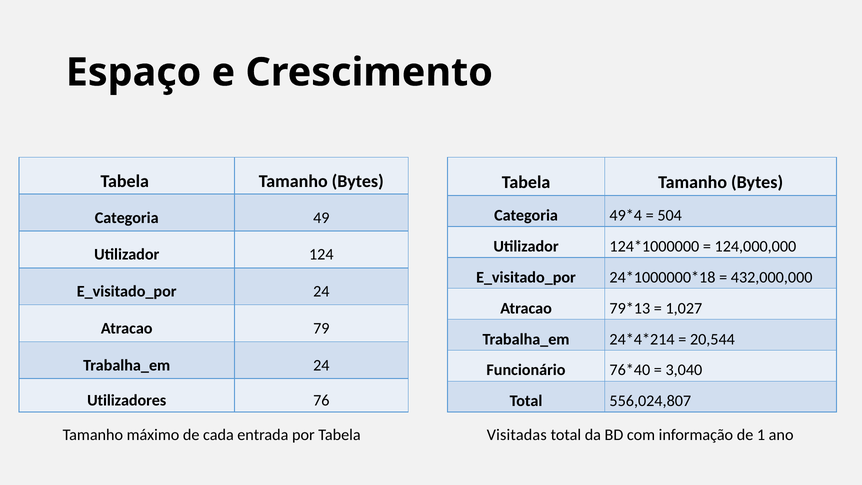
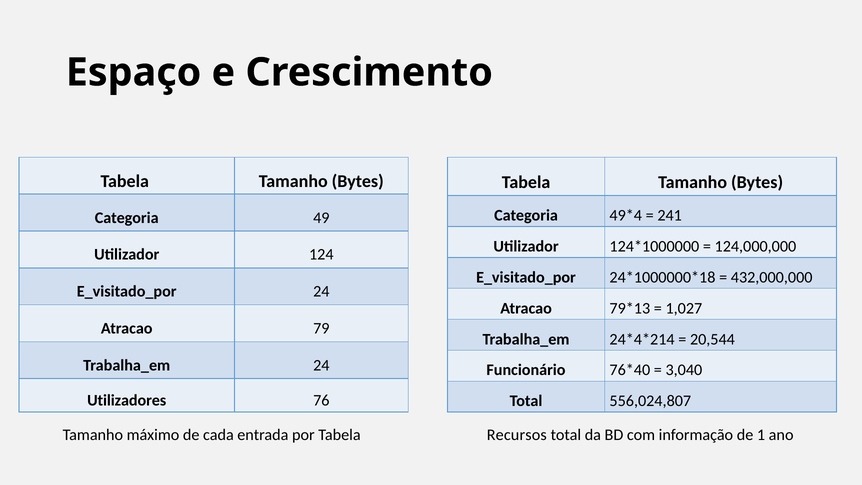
504: 504 -> 241 (670, 215)
Visitadas: Visitadas -> Recursos (517, 435)
